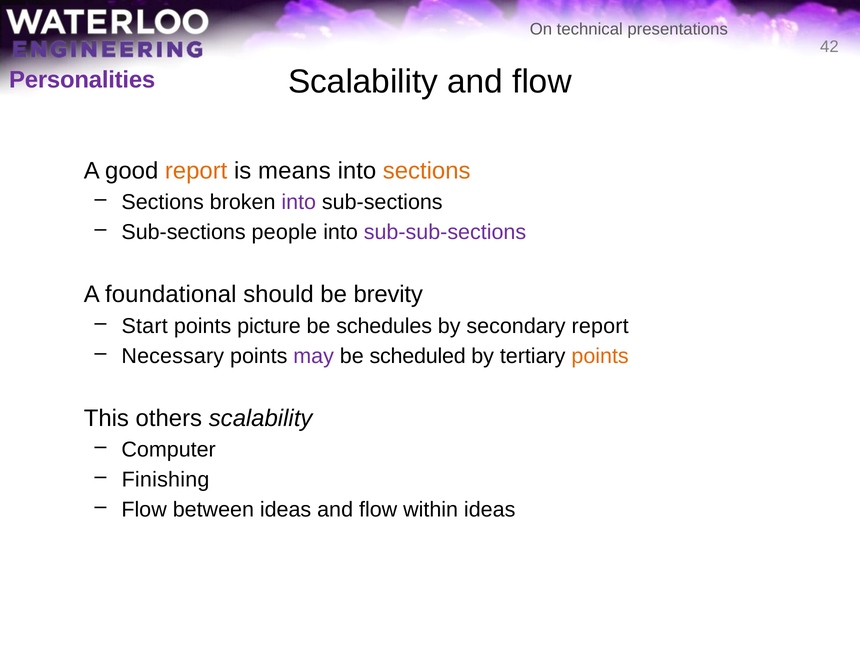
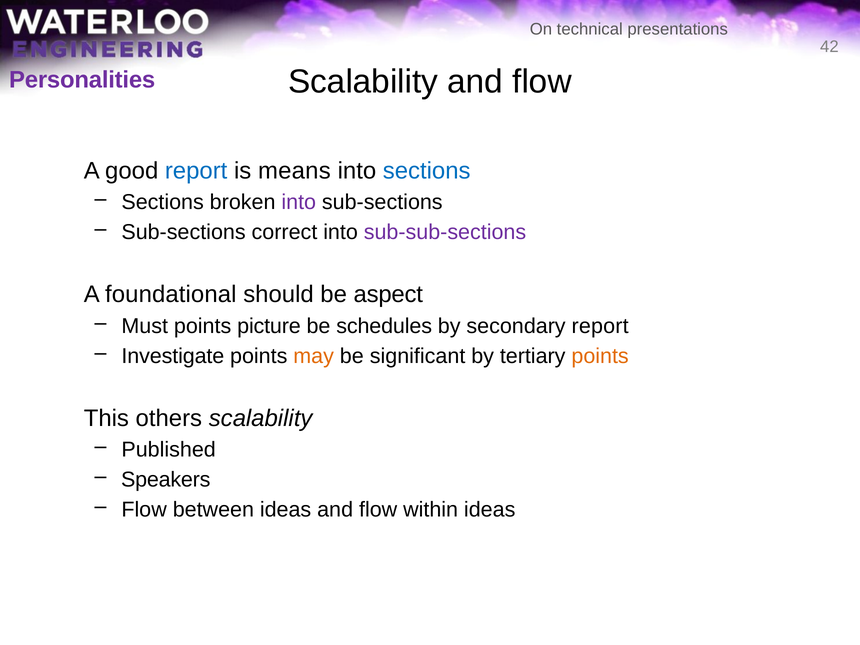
report colour: orange -> blue (196, 171)
sections colour: orange -> blue (427, 171)
people: people -> correct (284, 232)
brevity: brevity -> aspect (388, 295)
Start: Start -> Must (145, 326)
Necessary: Necessary -> Investigate (173, 356)
may colour: purple -> orange (314, 356)
scheduled: scheduled -> significant (418, 356)
Computer: Computer -> Published (169, 450)
Finishing: Finishing -> Speakers (166, 480)
